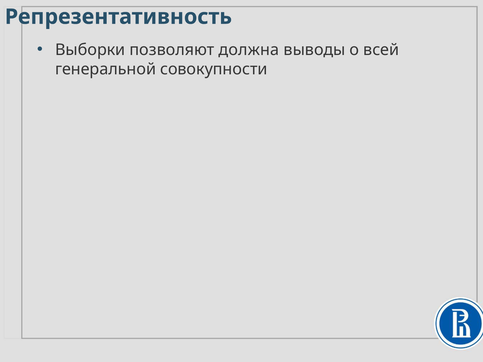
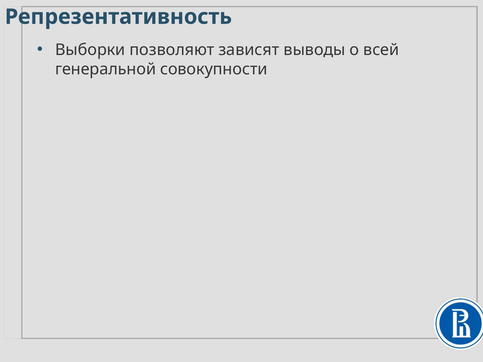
должна: должна -> зависят (249, 50)
